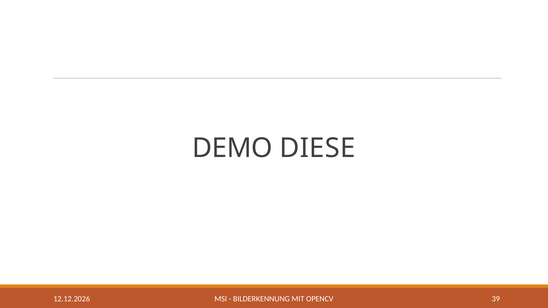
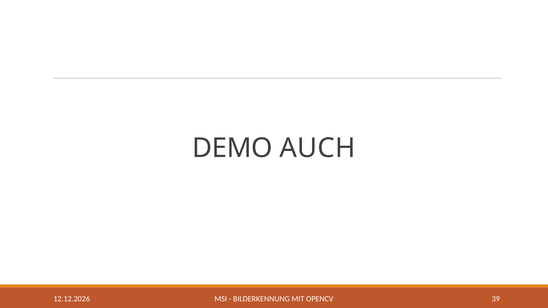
DIESE: DIESE -> AUCH (317, 148)
